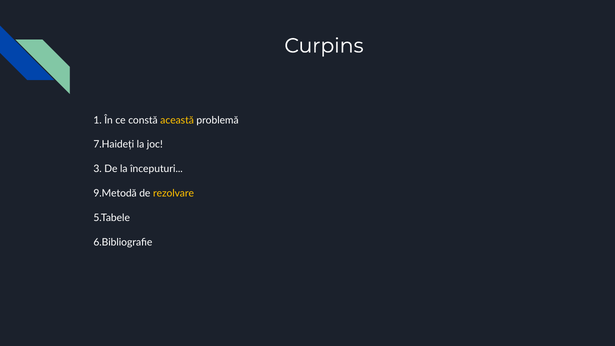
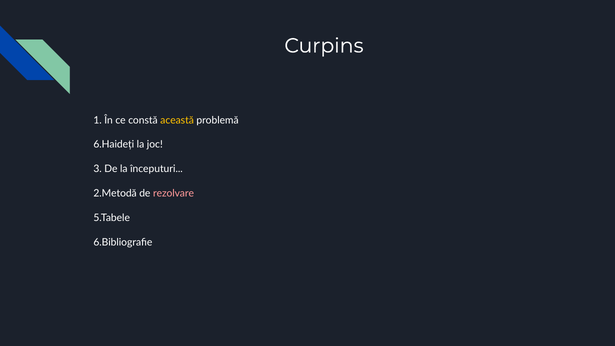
7.Haideți: 7.Haideți -> 6.Haideți (114, 145)
9.Metodă: 9.Metodă -> 2.Metodă (115, 193)
rezolvare colour: yellow -> pink (173, 193)
